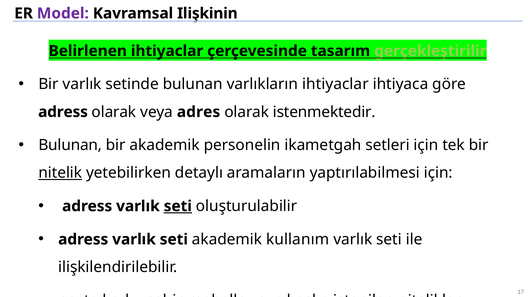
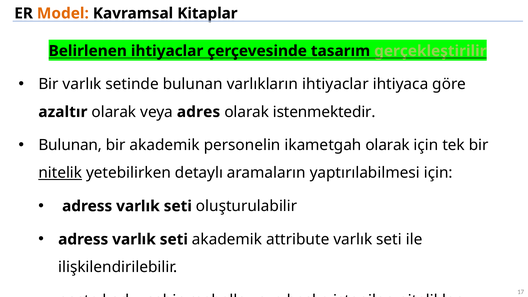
Model colour: purple -> orange (63, 13)
Ilişkinin: Ilişkinin -> Kitaplar (207, 13)
adress: adress -> azaltır (63, 112)
ikametgah setleri: setleri -> olarak (388, 145)
seti underline: present -> none (178, 206)
kullanım: kullanım -> attribute (298, 239)
